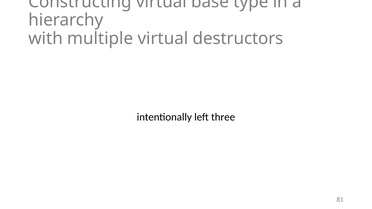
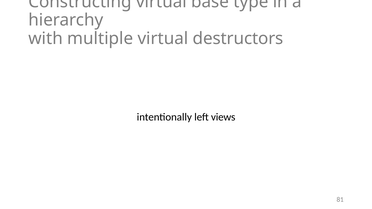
three: three -> views (223, 117)
